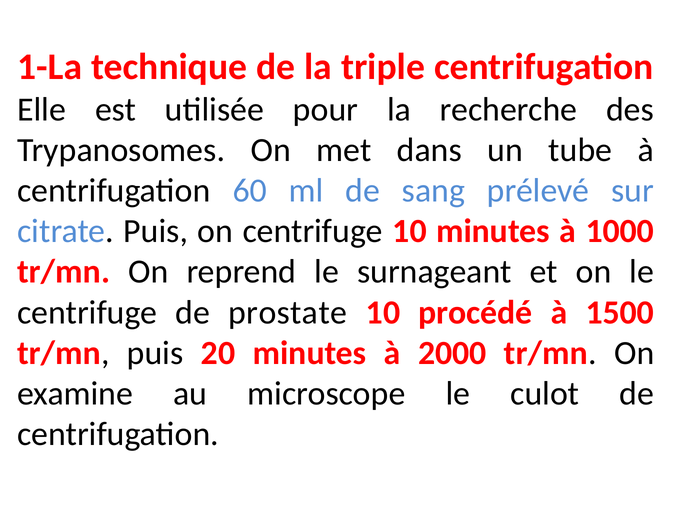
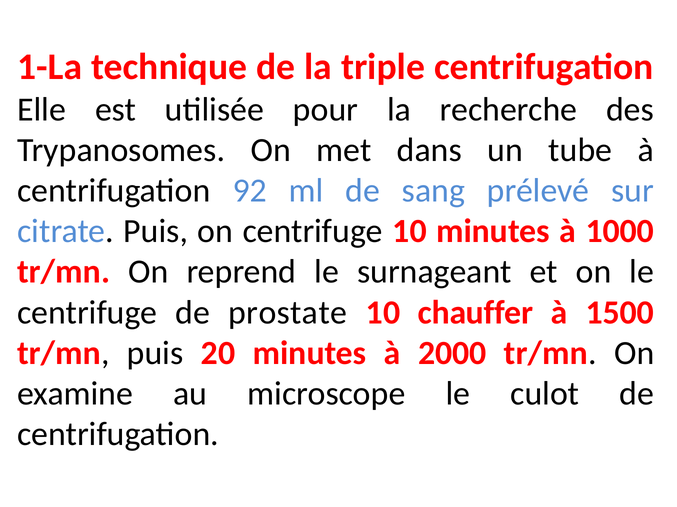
60: 60 -> 92 (250, 191)
procédé: procédé -> chauffer (476, 313)
